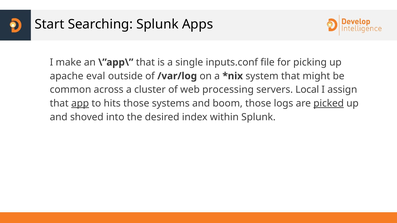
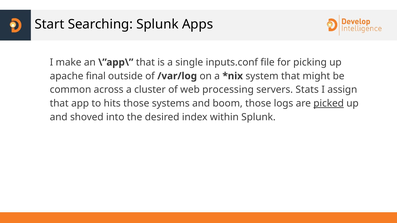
eval: eval -> final (96, 76)
Local: Local -> Stats (307, 90)
app underline: present -> none (80, 103)
